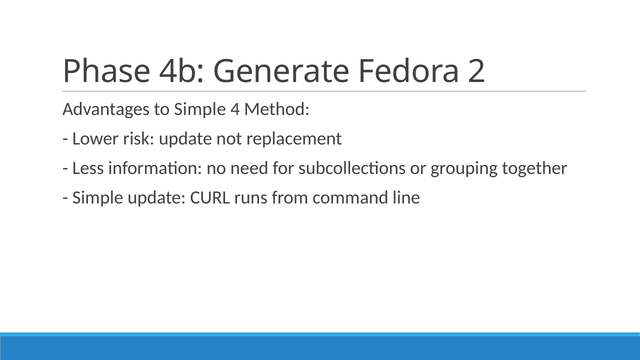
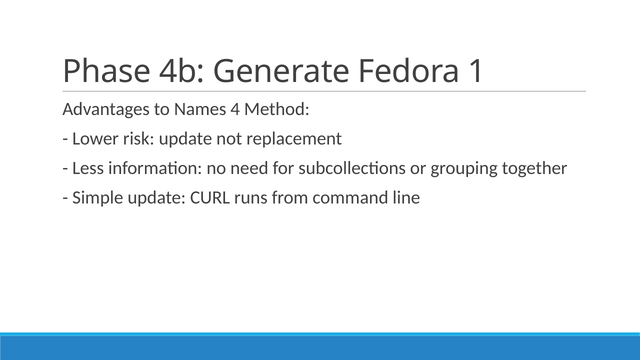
2: 2 -> 1 (477, 72)
to Simple: Simple -> Names (200, 109)
